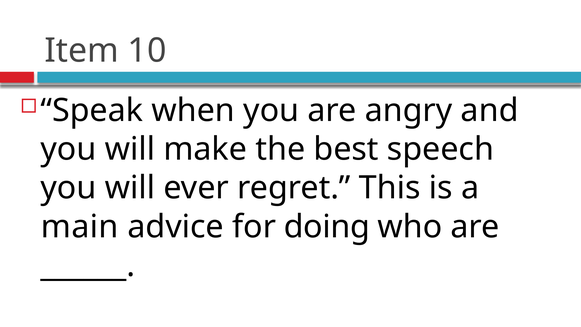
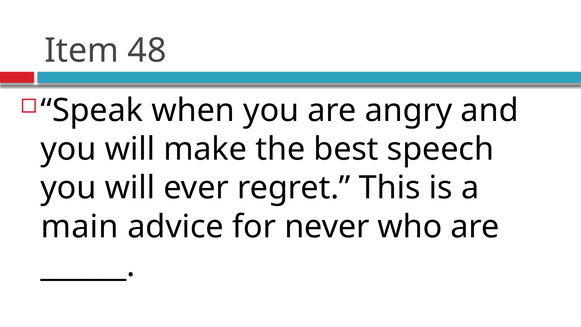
10: 10 -> 48 (147, 51)
doing: doing -> never (327, 227)
